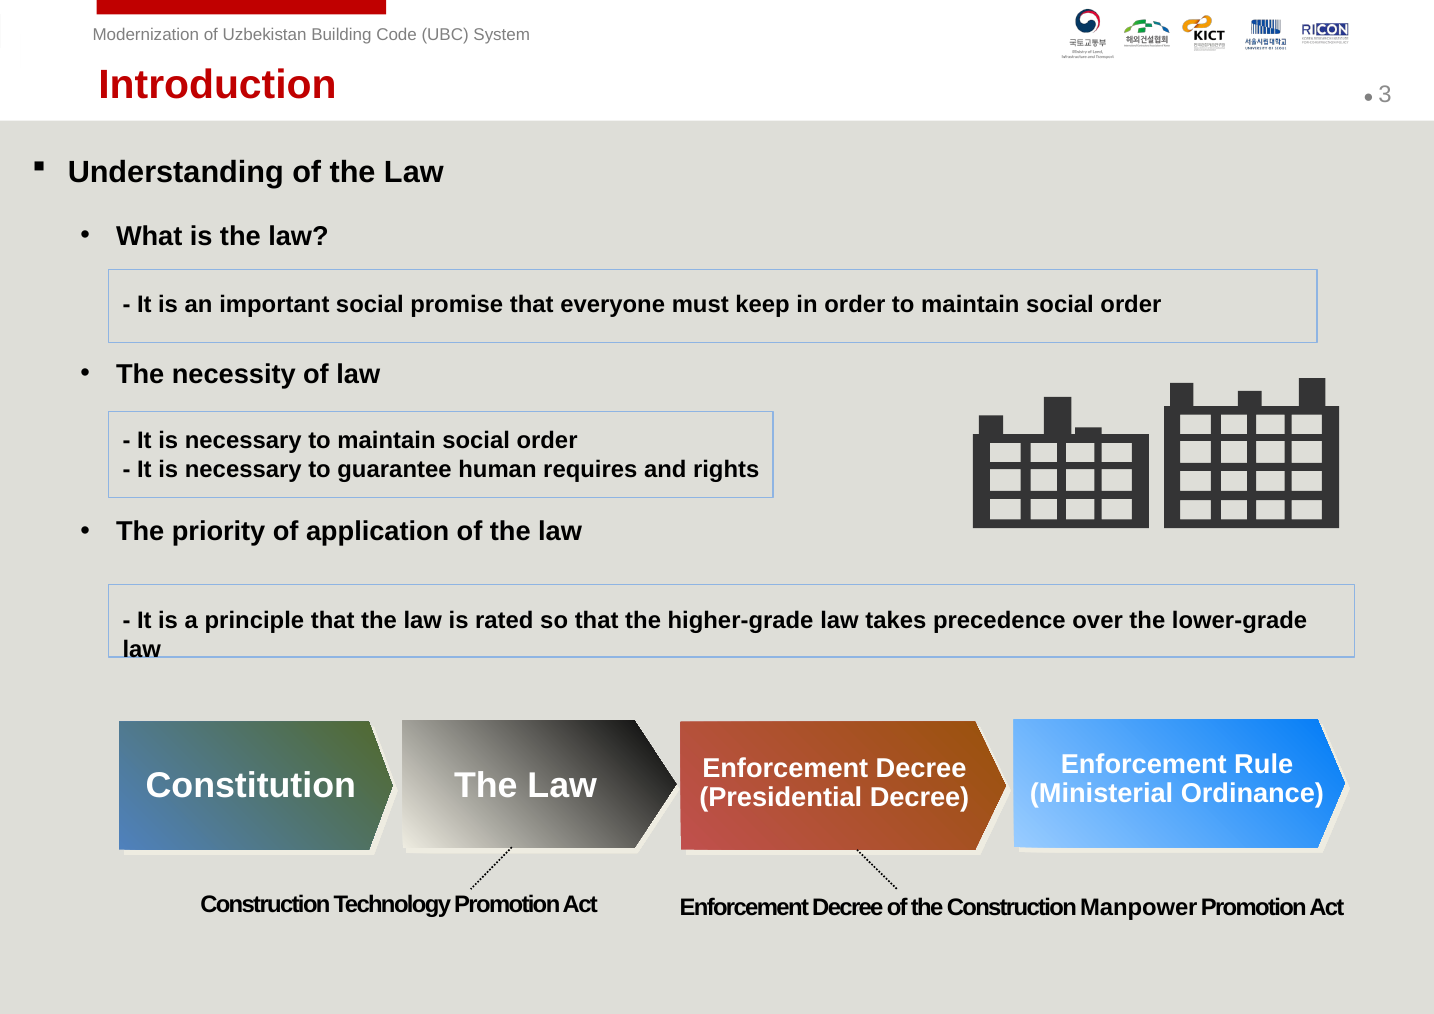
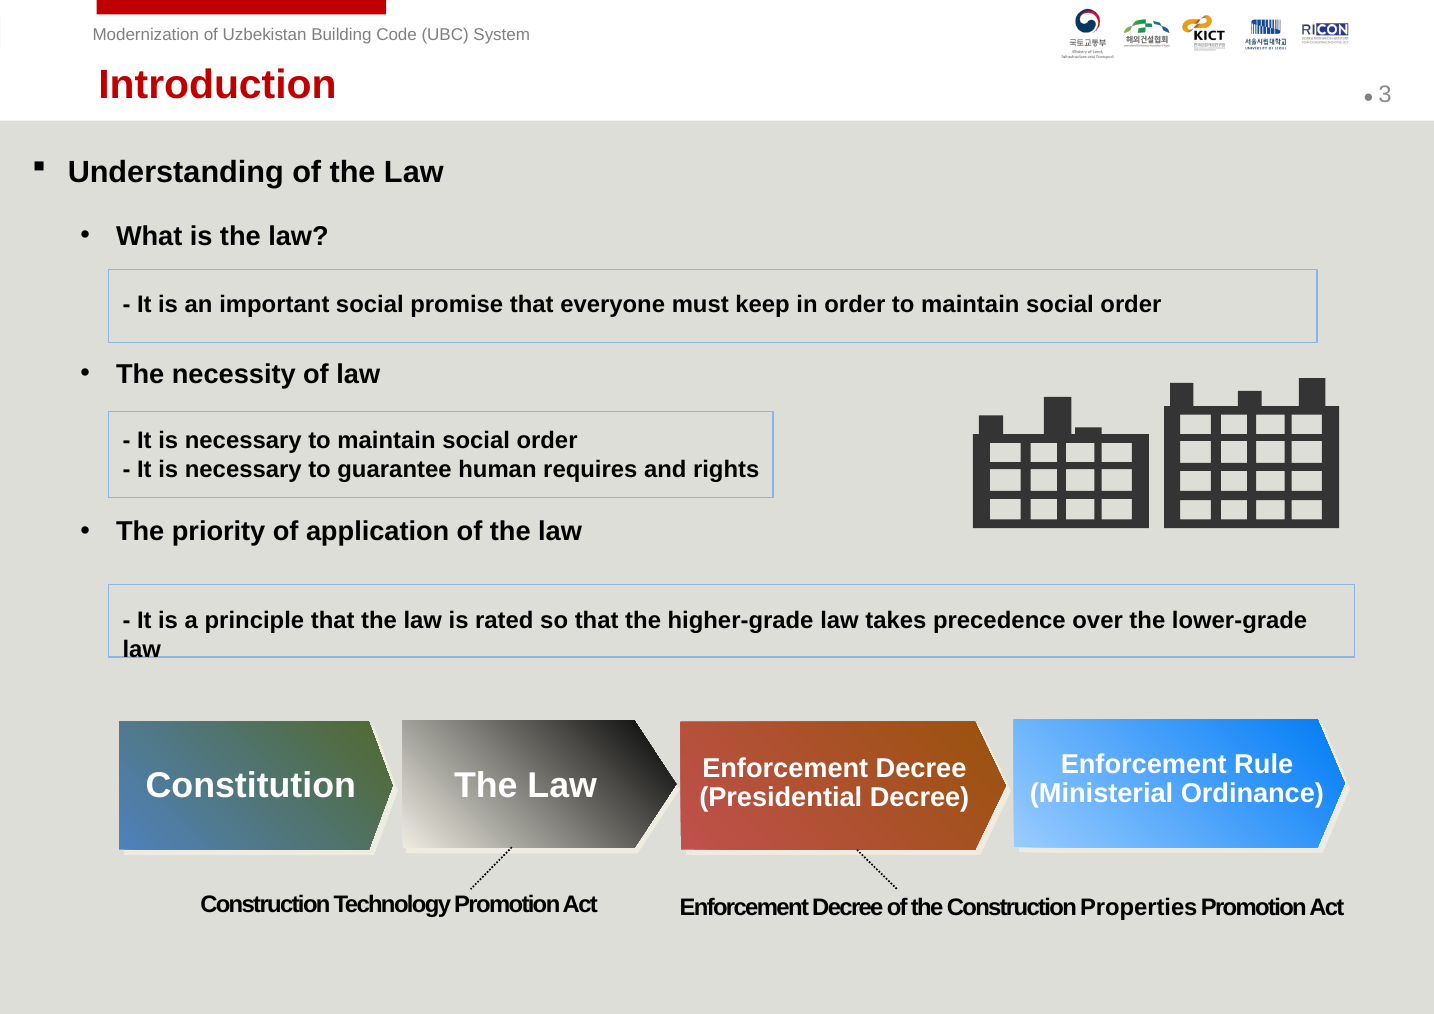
Manpower: Manpower -> Properties (1139, 908)
